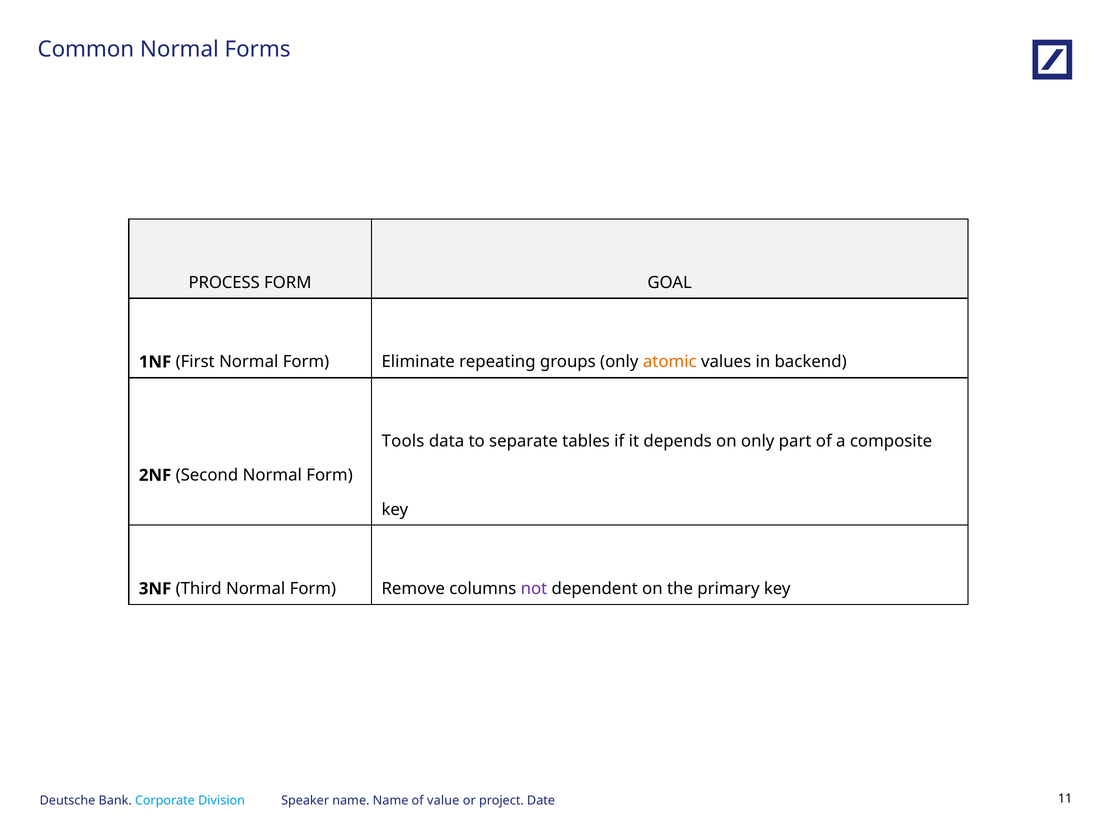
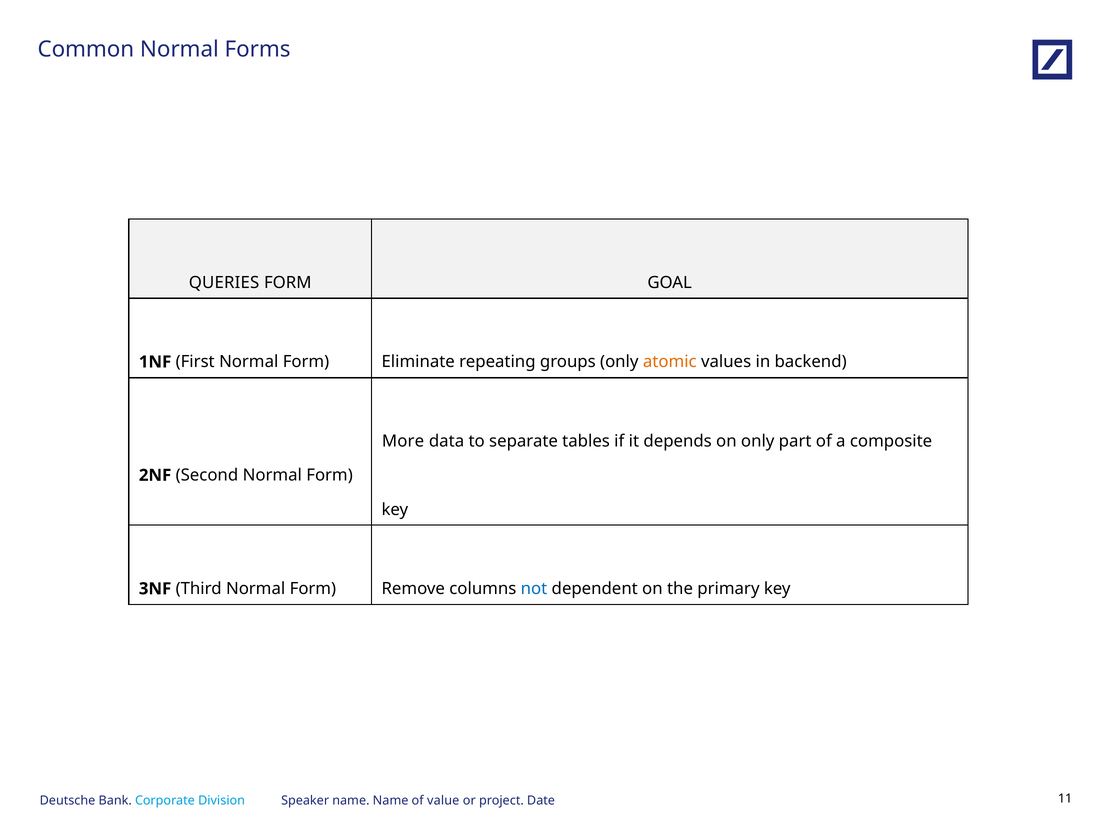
PROCESS: PROCESS -> QUERIES (224, 282)
Tools: Tools -> More (403, 441)
not colour: purple -> blue (534, 589)
